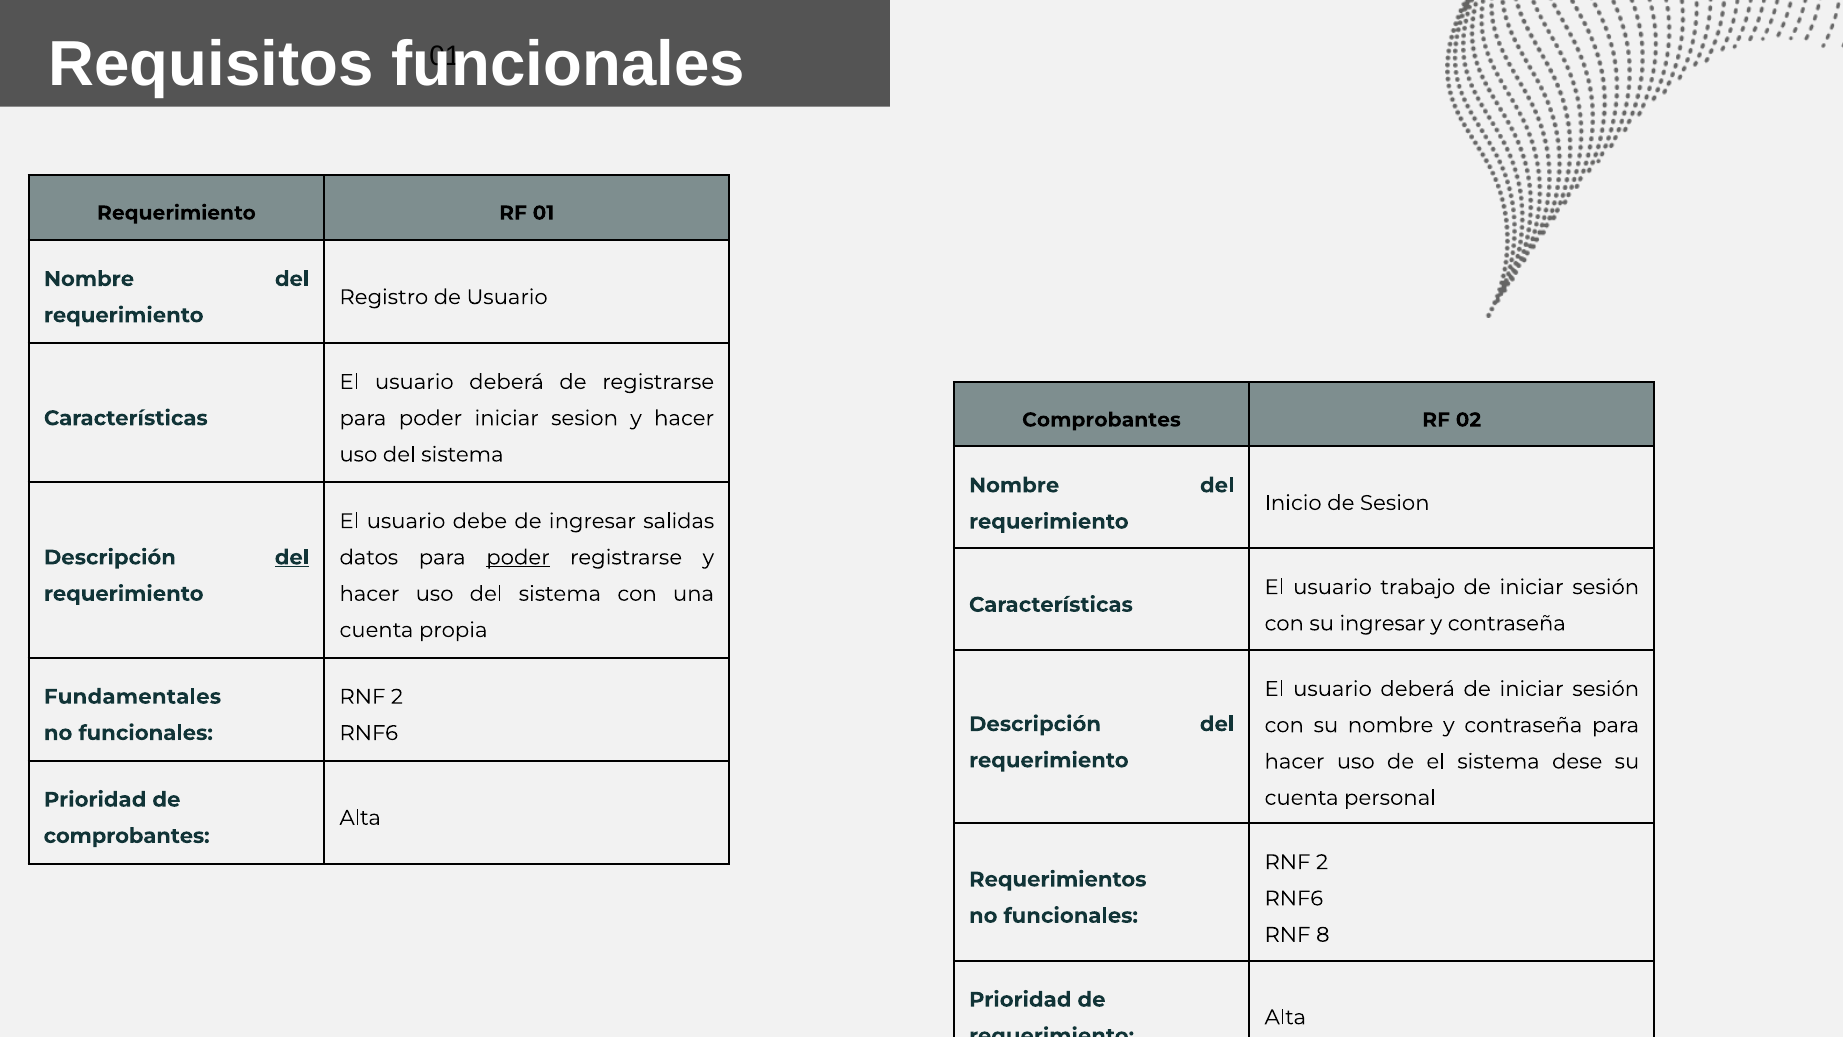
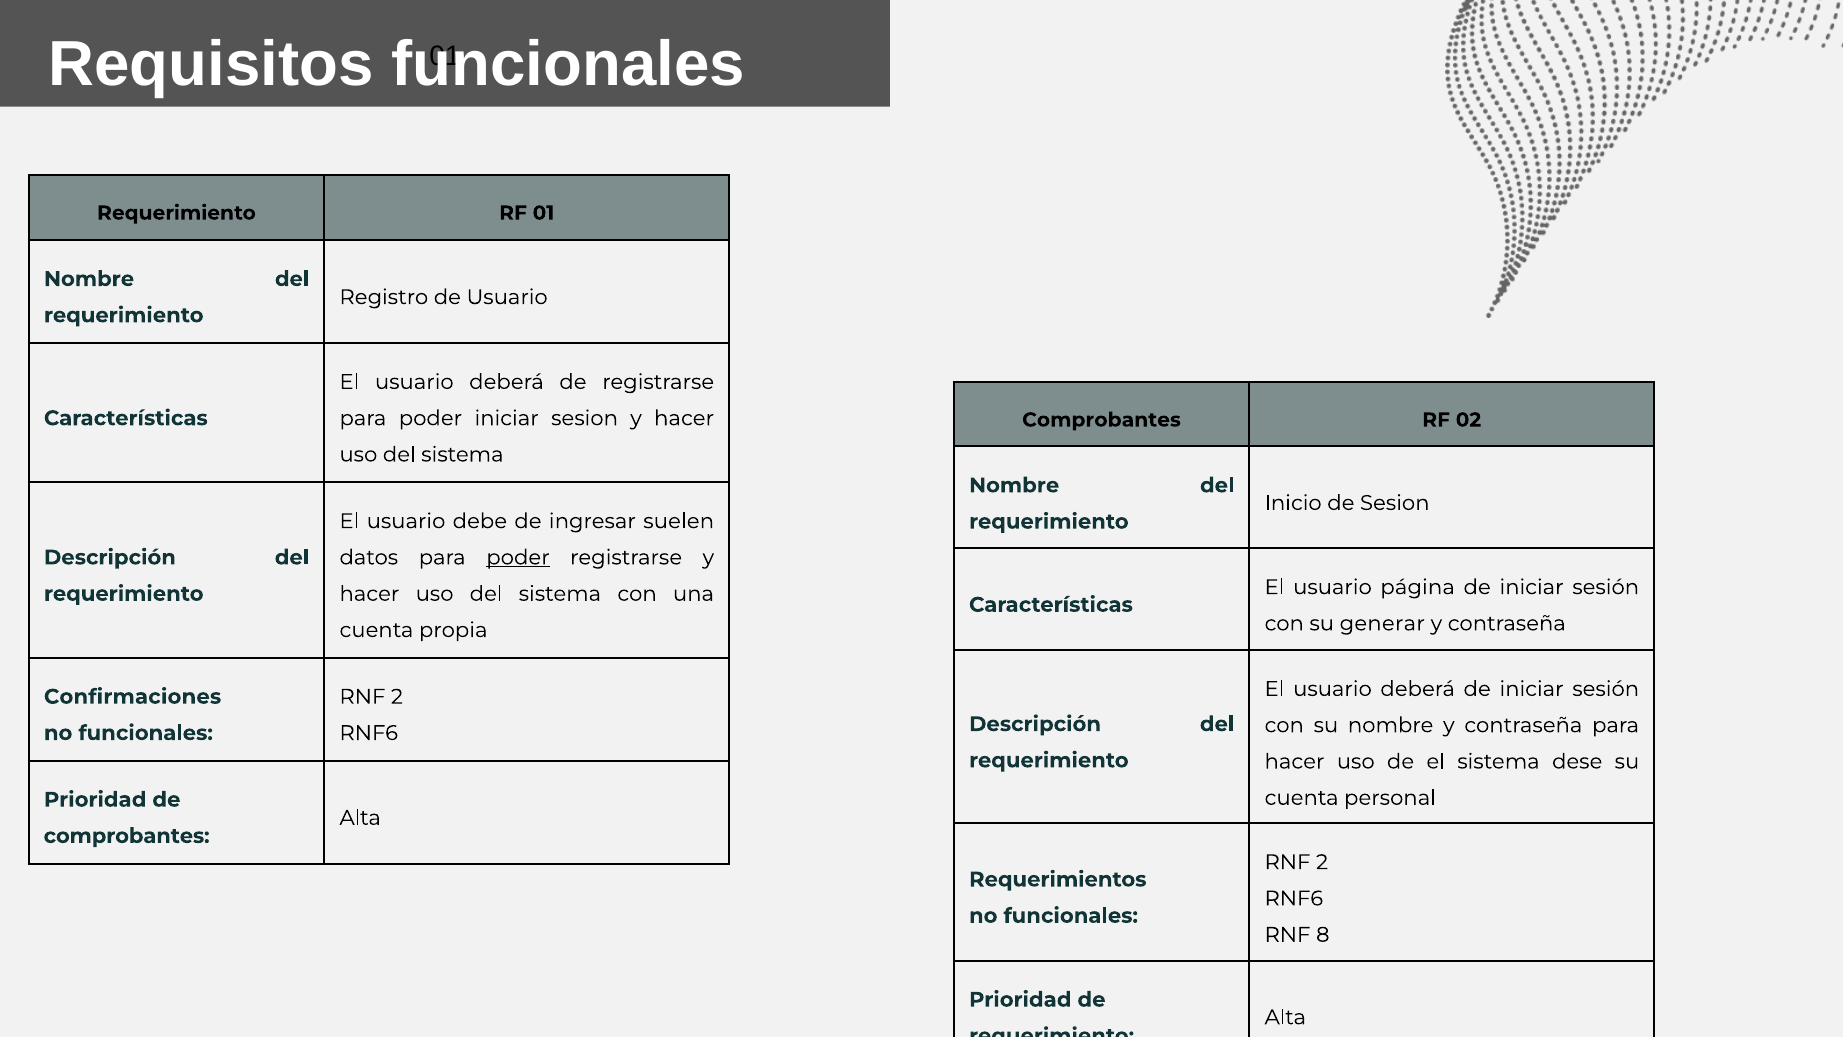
salidas: salidas -> suelen (679, 521)
del underline: present -> none (292, 557)
trabajo: trabajo -> página (1418, 587)
su ingresar: ingresar -> generar (1382, 623)
Fundamentales: Fundamentales -> Confirmaciones (133, 697)
